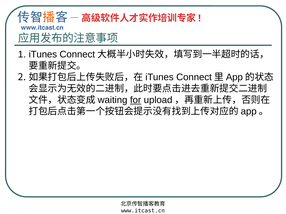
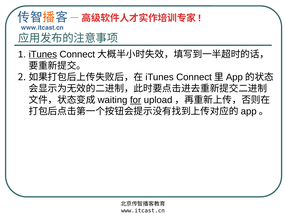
iTunes underline: none -> present (43, 54)
